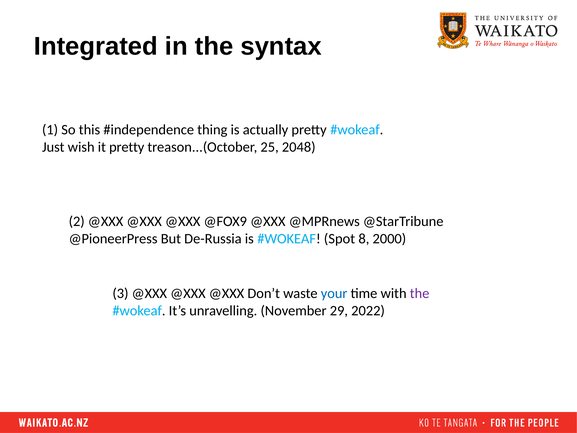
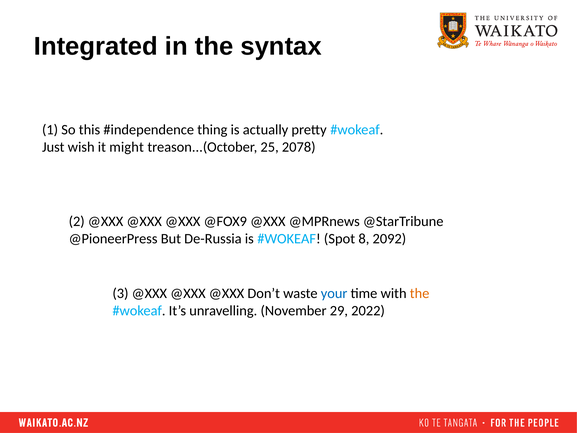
it pretty: pretty -> might (127, 147)
2048: 2048 -> 2078 (299, 147)
2000: 2000 -> 2092 (389, 239)
the colour: purple -> orange (420, 293)
